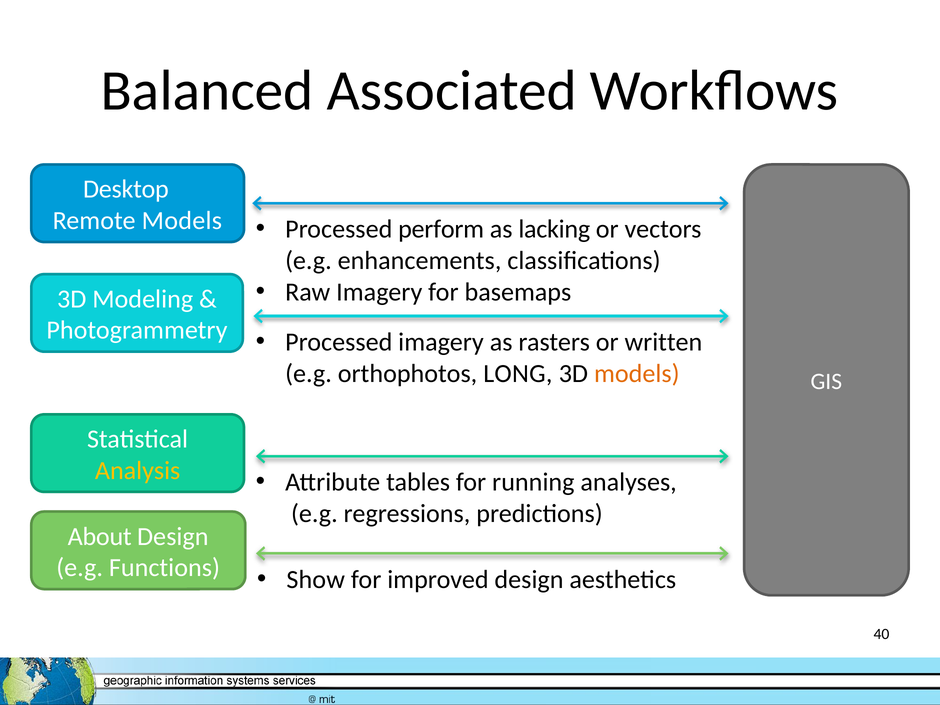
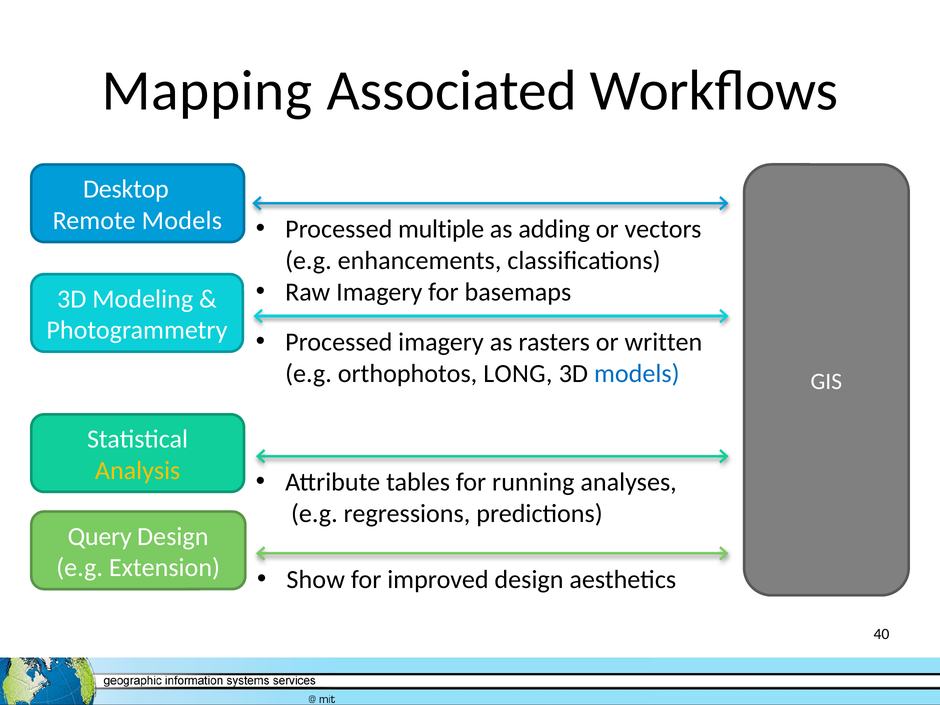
Balanced: Balanced -> Mapping (207, 91)
perform: perform -> multiple (441, 229)
lacking: lacking -> adding (554, 229)
models colour: orange -> blue (637, 373)
About: About -> Query (100, 536)
Functions: Functions -> Extension (164, 568)
